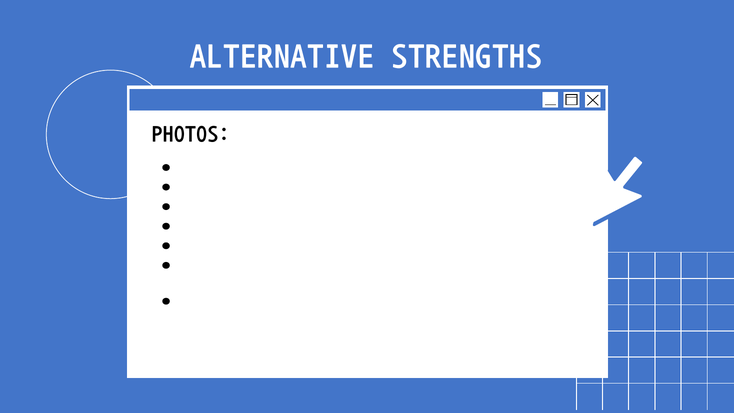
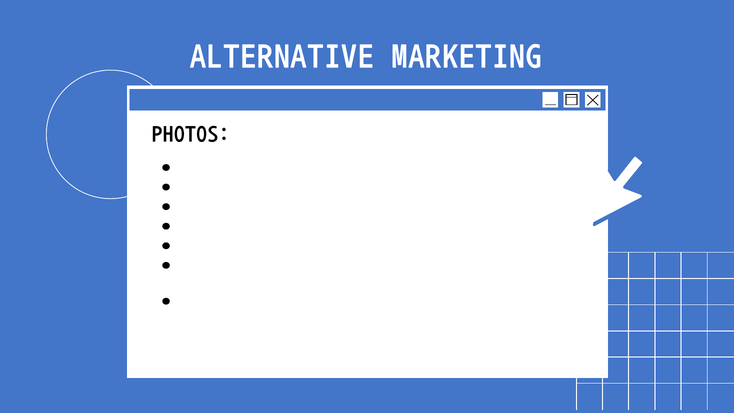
STRENGTHS: STRENGTHS -> MARKETING (467, 55)
